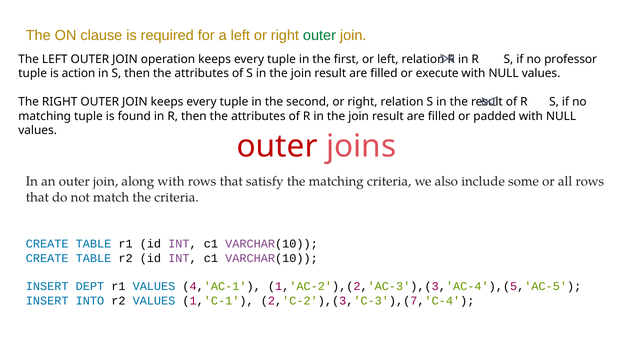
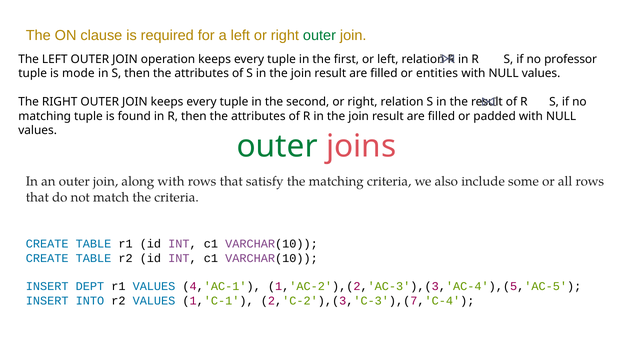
action: action -> mode (78, 74)
execute: execute -> entities (437, 74)
outer colour: red -> green (277, 146)
